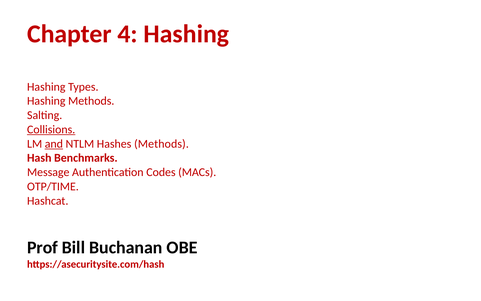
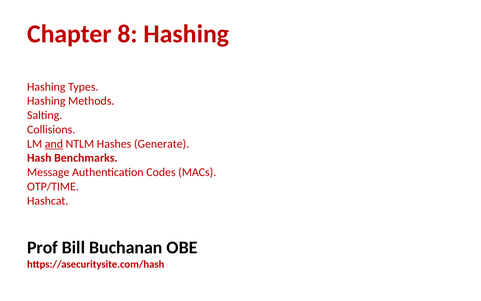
4: 4 -> 8 (128, 34)
Collisions underline: present -> none (51, 129)
Hashes Methods: Methods -> Generate (162, 144)
